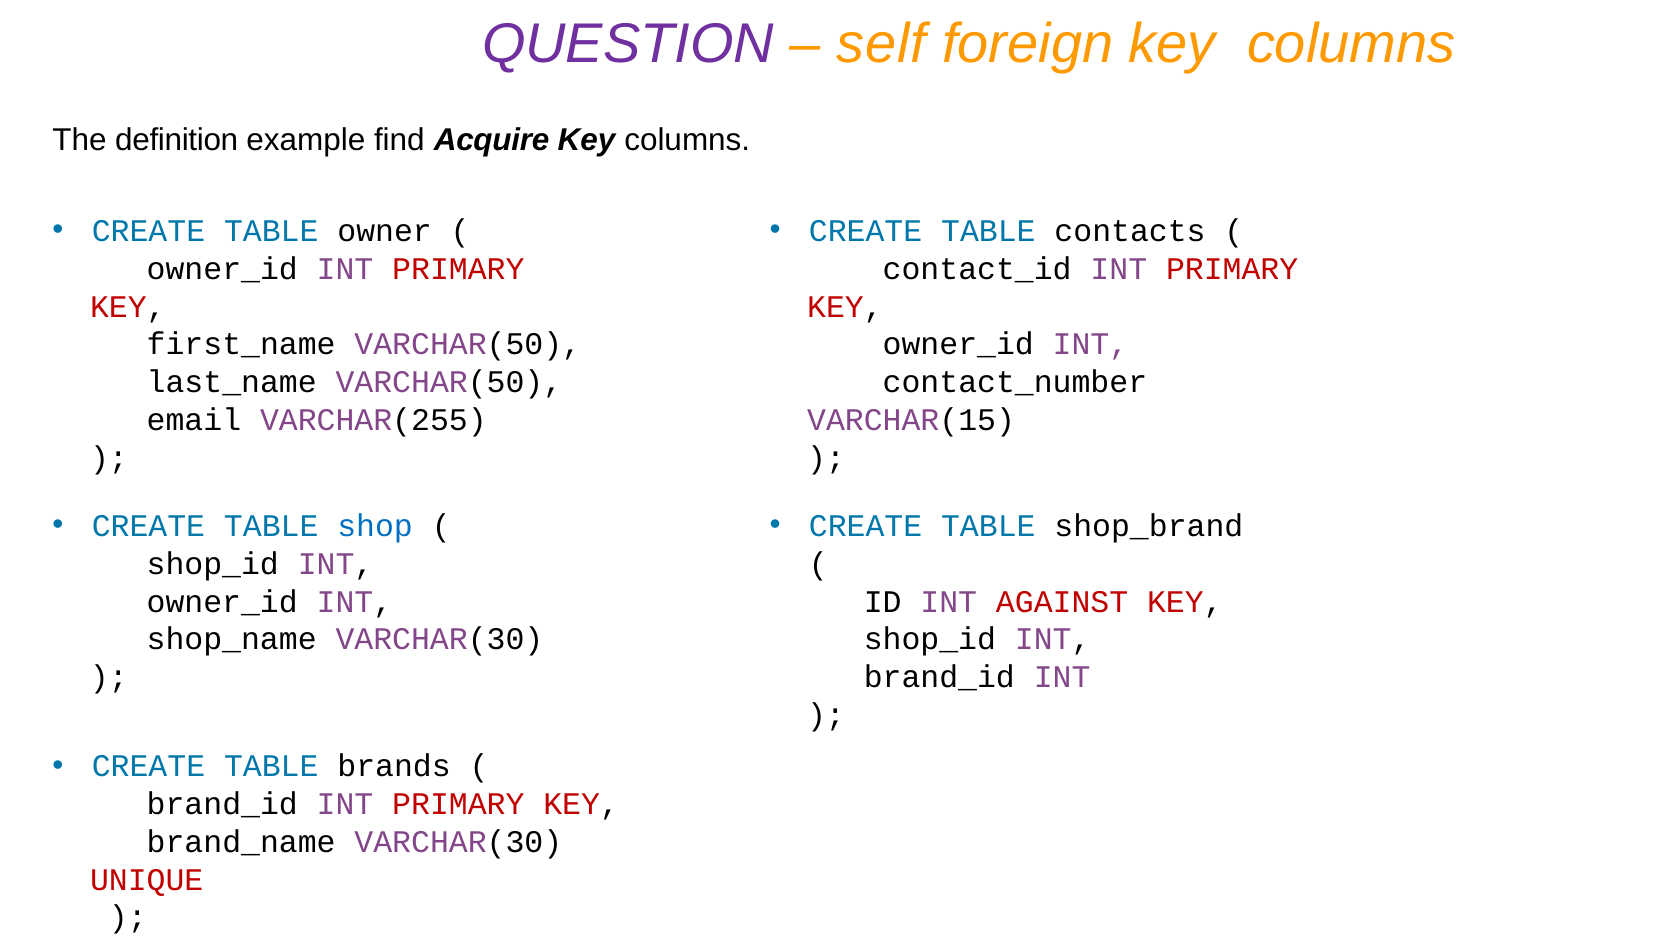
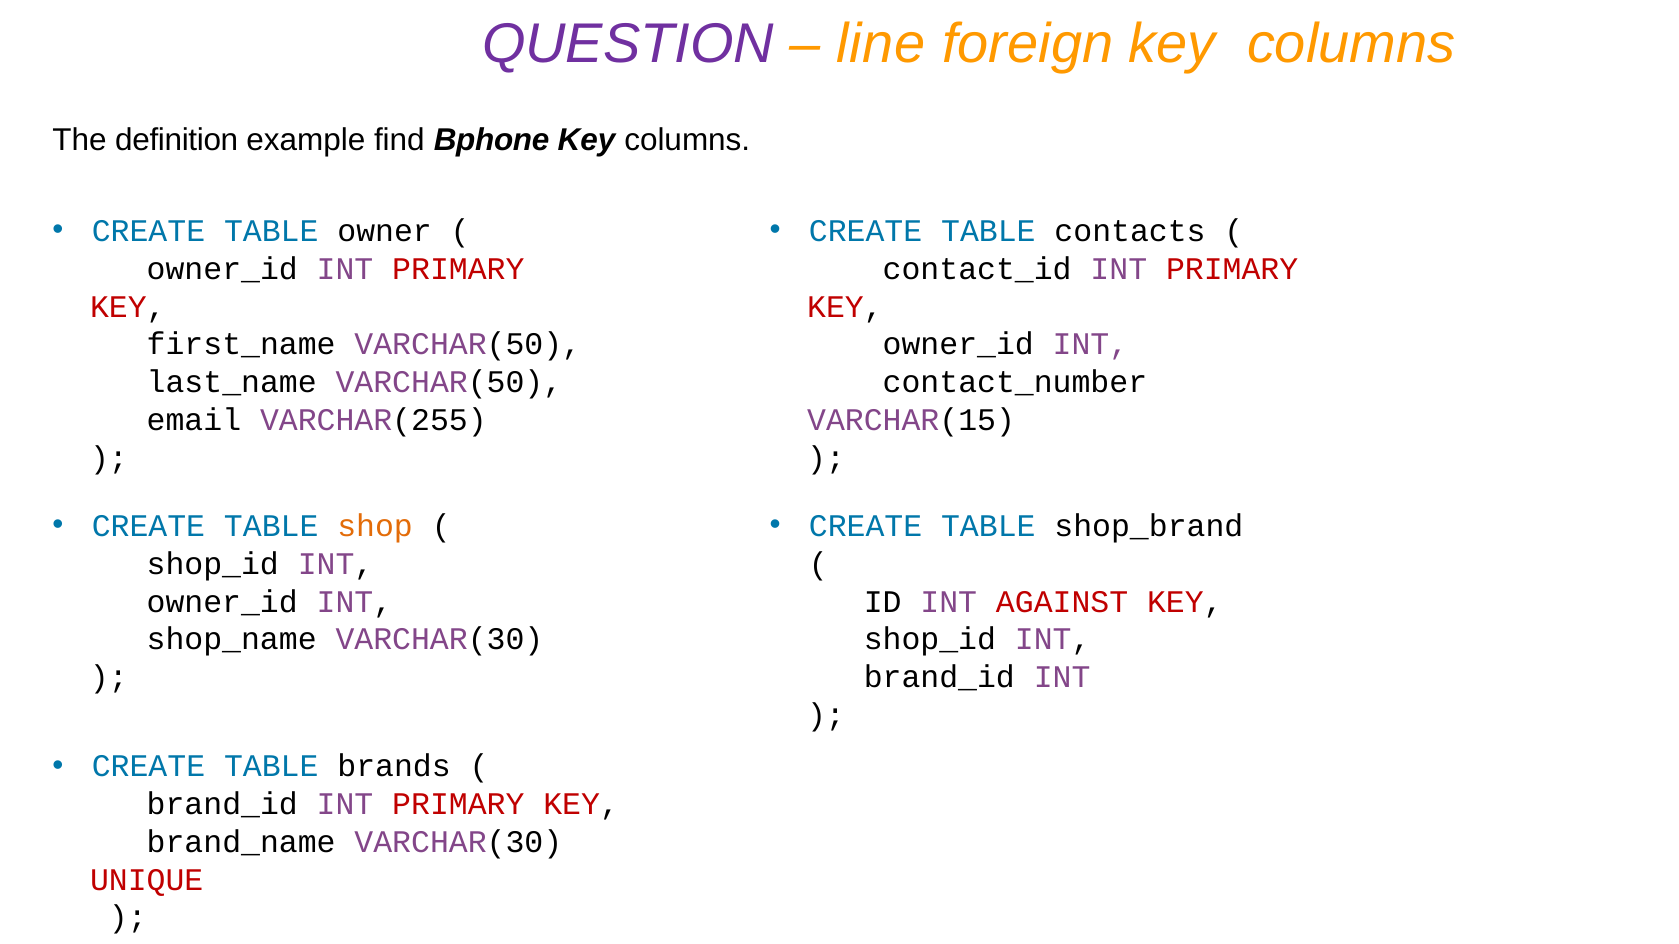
self: self -> line (881, 44)
Acquire: Acquire -> Bphone (492, 140)
shop colour: blue -> orange (375, 526)
